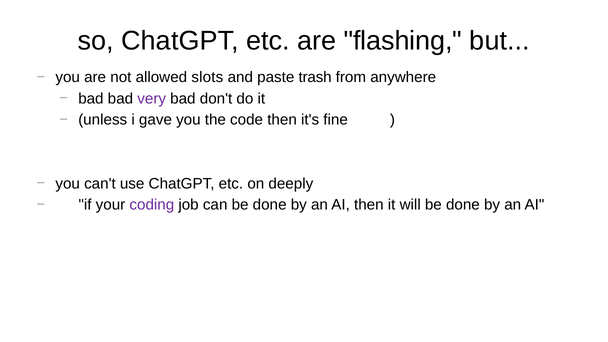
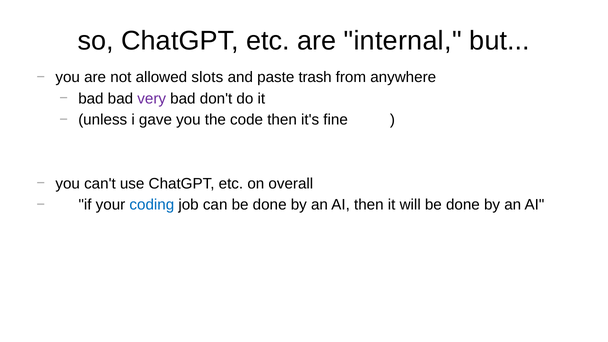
flashing: flashing -> internal (403, 41)
deeply: deeply -> overall (291, 184)
coding colour: purple -> blue (152, 205)
